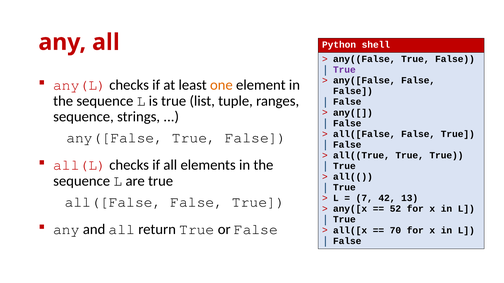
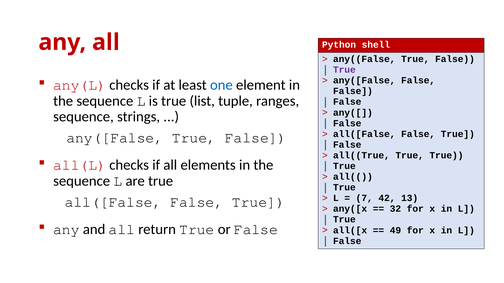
one colour: orange -> blue (221, 85)
52: 52 -> 32 (395, 209)
70: 70 -> 49 (395, 231)
